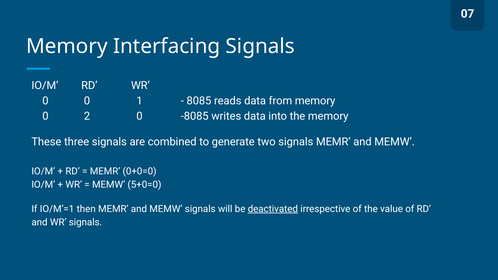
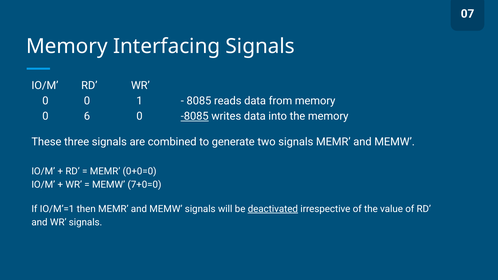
2: 2 -> 6 (87, 116)
-8085 underline: none -> present (195, 116)
5+0=0: 5+0=0 -> 7+0=0 (144, 185)
